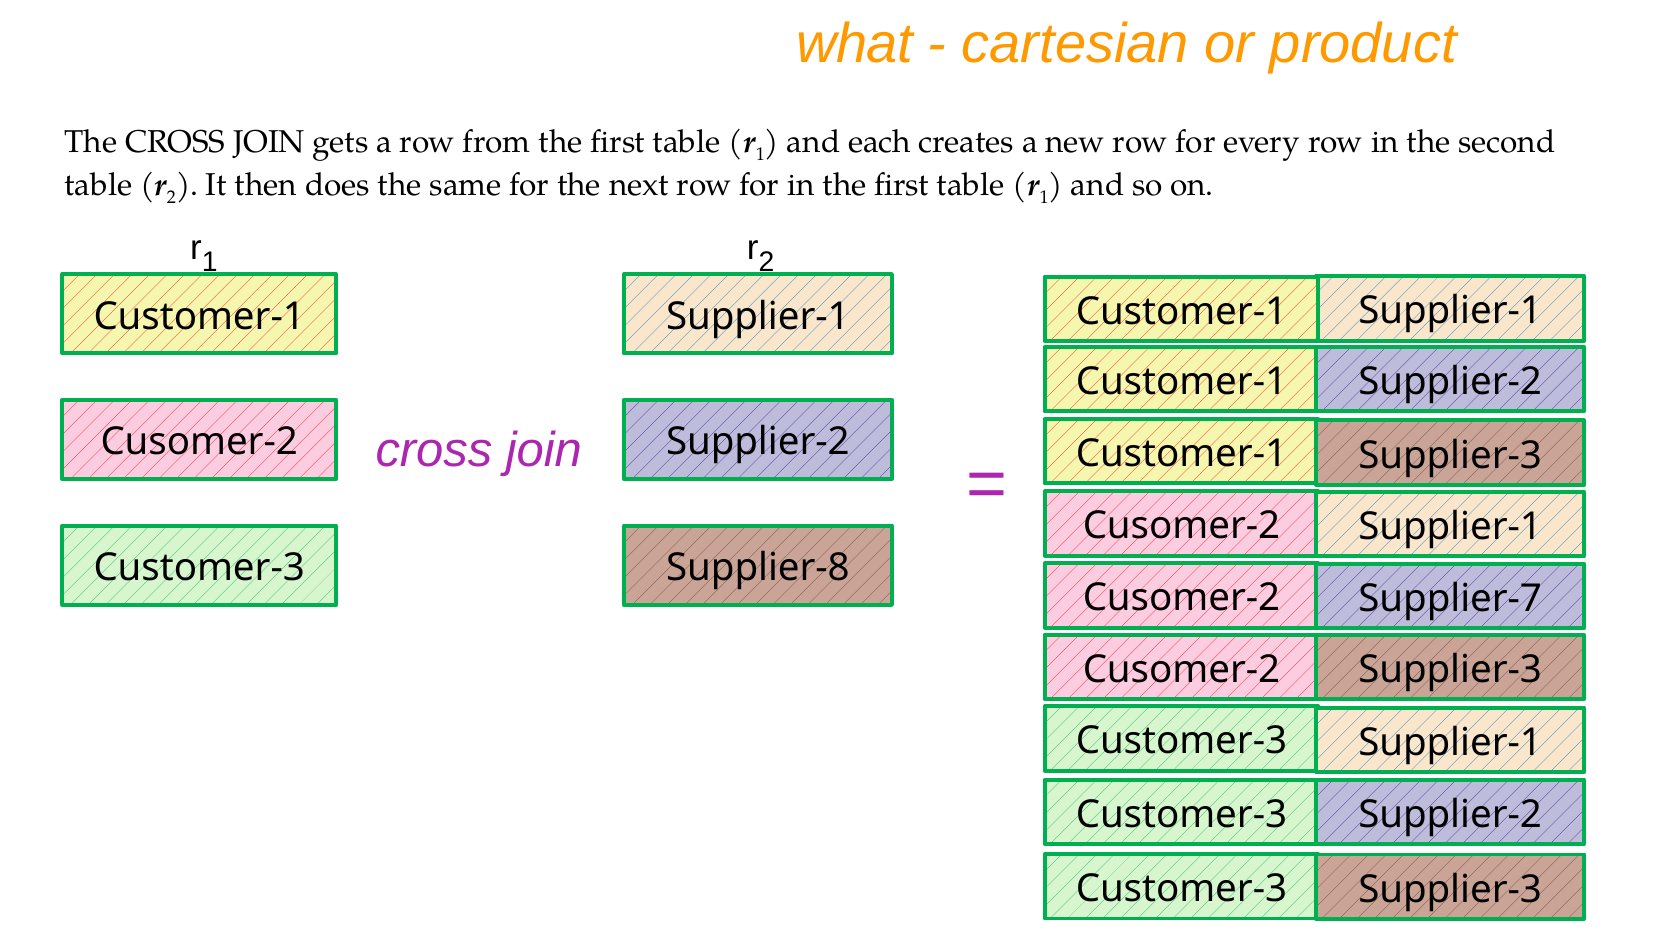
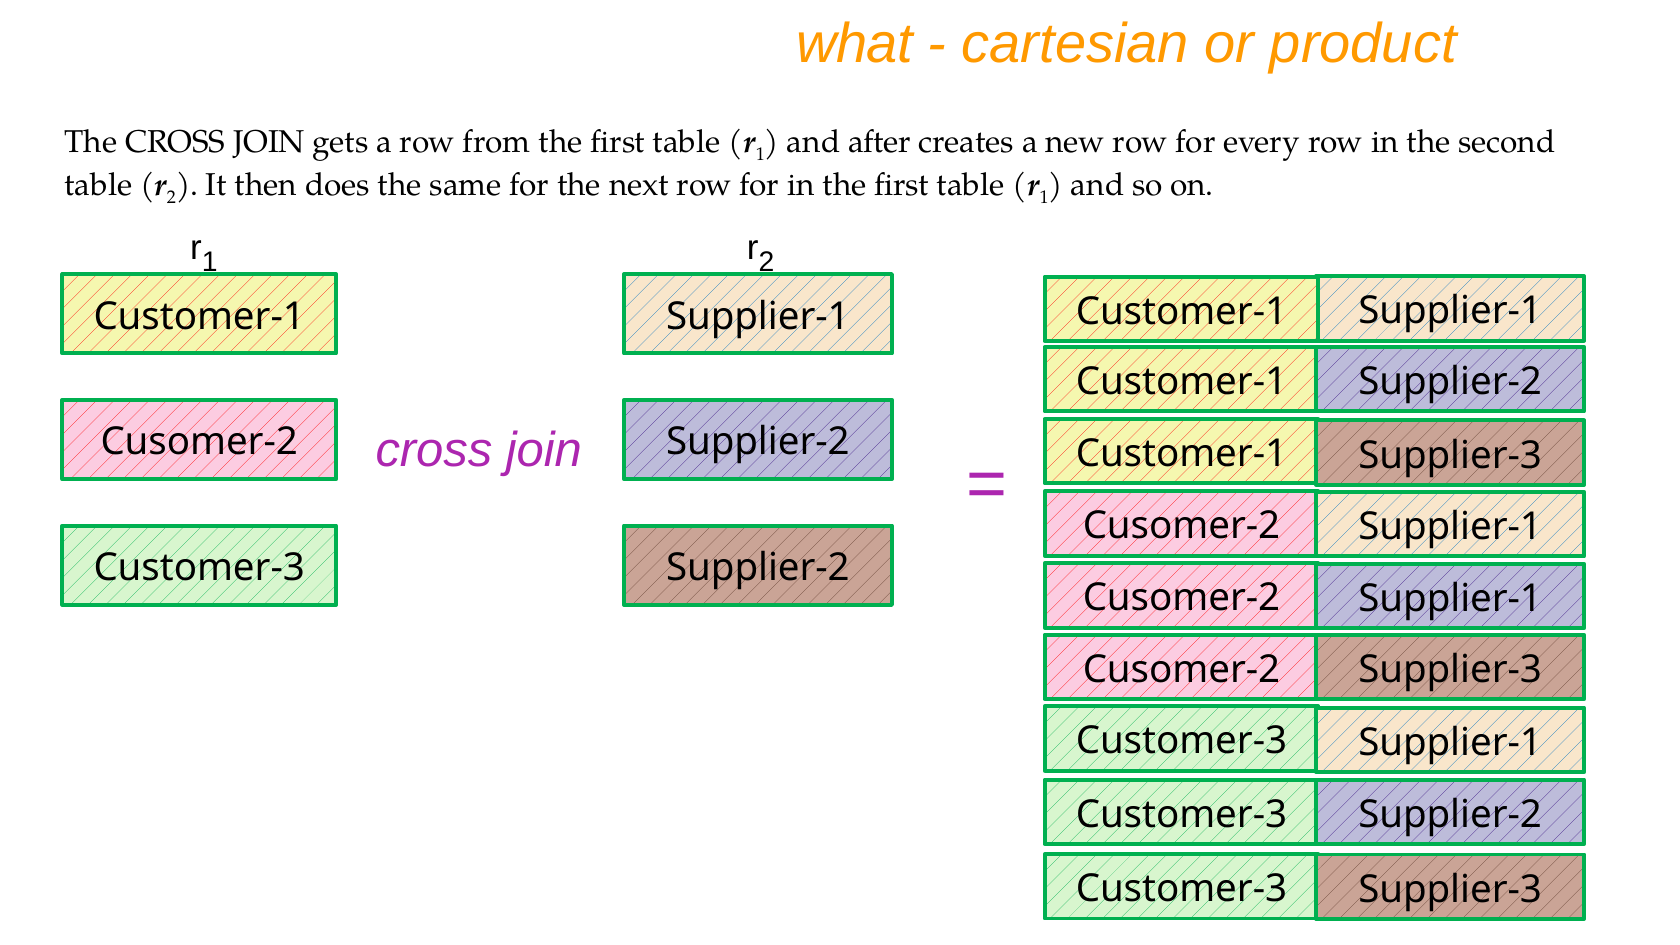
each: each -> after (879, 143)
Customer-3 Supplier-8: Supplier-8 -> Supplier-2 (758, 568)
Supplier-7: Supplier-7 -> Supplier-1 (1450, 599)
